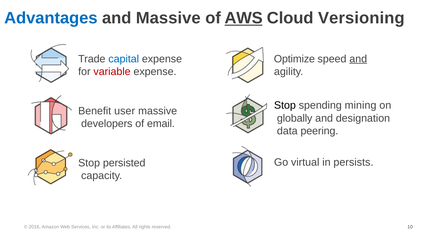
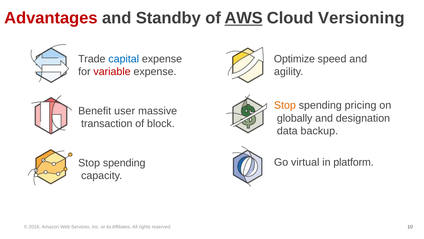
Advantages colour: blue -> red (51, 18)
and Massive: Massive -> Standby (168, 18)
and underline: present -> none (358, 59)
Stop colour: black -> orange (285, 105)
mining: mining -> pricing (361, 105)
developers: developers -> transaction (107, 123)
email: email -> block (161, 123)
peering: peering -> backup (319, 131)
persists: persists -> platform (354, 162)
persisted: persisted -> spending (124, 163)
